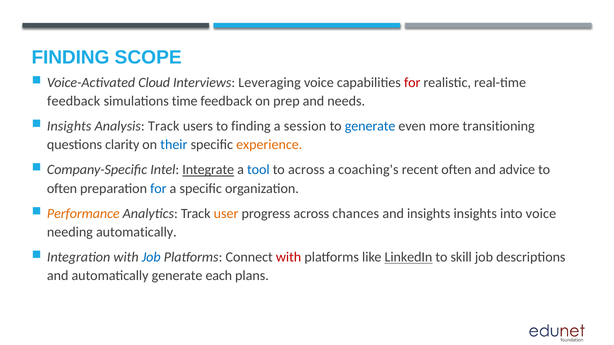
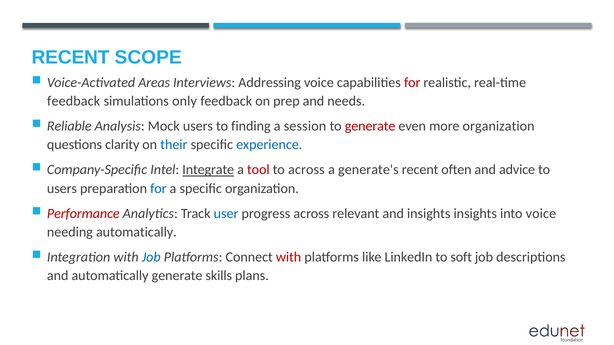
FINDING: FINDING -> RECENT (71, 58)
Cloud: Cloud -> Areas (154, 83)
Leveraging: Leveraging -> Addressing (270, 83)
time: time -> only (185, 101)
Insights: Insights -> Reliable (69, 126)
Analysis Track: Track -> Mock (164, 126)
generate colour: blue -> red (370, 126)
more transitioning: transitioning -> organization (499, 126)
experience colour: orange -> blue (269, 145)
tool colour: blue -> red (258, 170)
coaching's: coaching's -> generate's (368, 170)
often: often -> users (62, 189)
Performance colour: orange -> red (83, 214)
user colour: orange -> blue (226, 214)
chances: chances -> relevant (356, 214)
LinkedIn underline: present -> none (408, 258)
skill: skill -> soft (461, 258)
each: each -> skills (219, 276)
